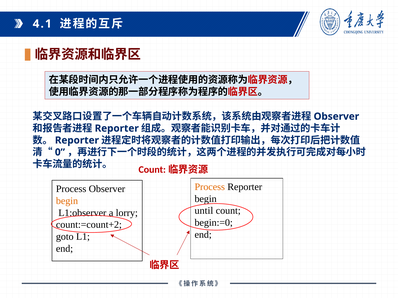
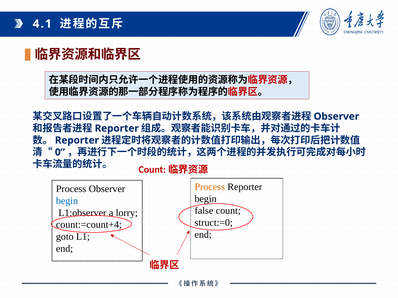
begin colour: orange -> blue (67, 201)
until: until -> false (204, 211)
begin:=0: begin:=0 -> struct:=0 (214, 223)
count:=count+2: count:=count+2 -> count:=count+4 (89, 225)
